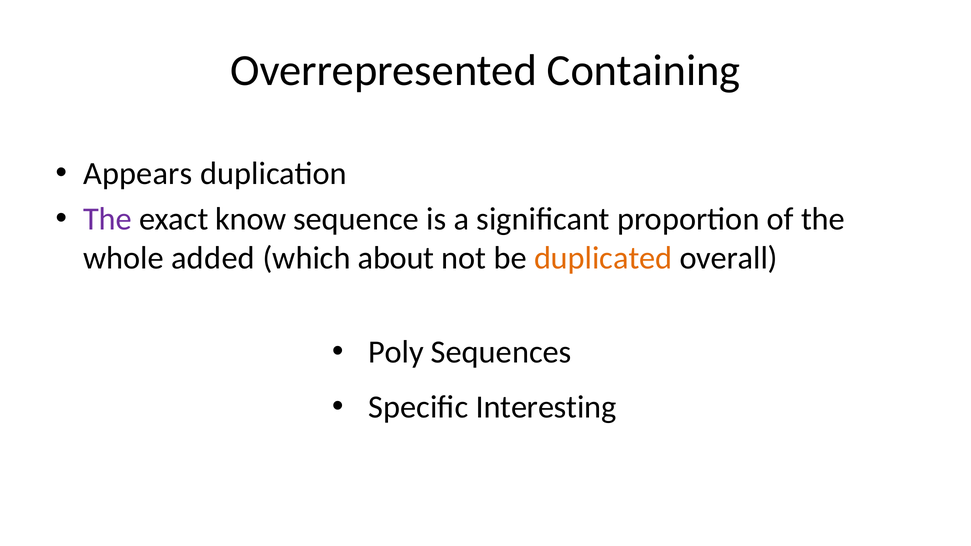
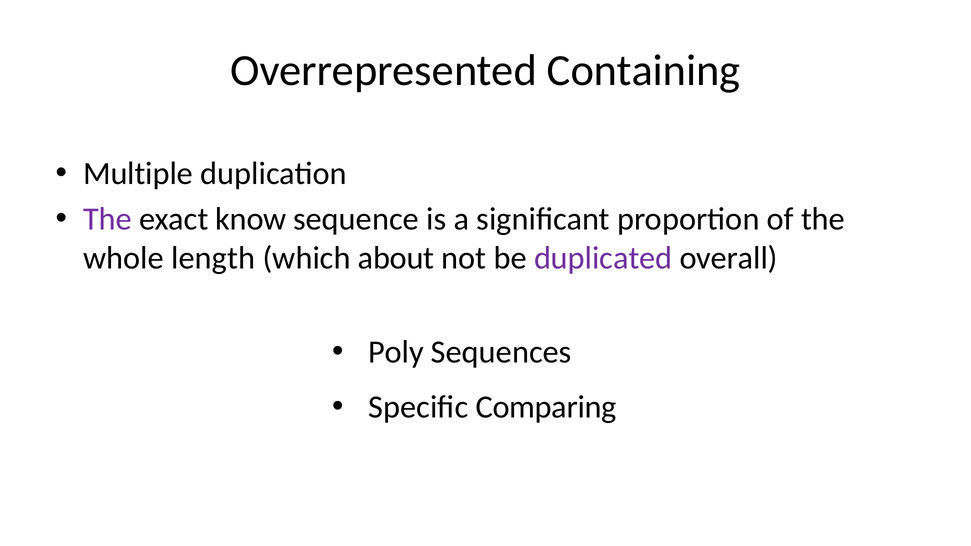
Appears: Appears -> Multiple (138, 174)
added: added -> length (213, 258)
duplicated colour: orange -> purple (603, 258)
Interesting: Interesting -> Comparing (546, 407)
